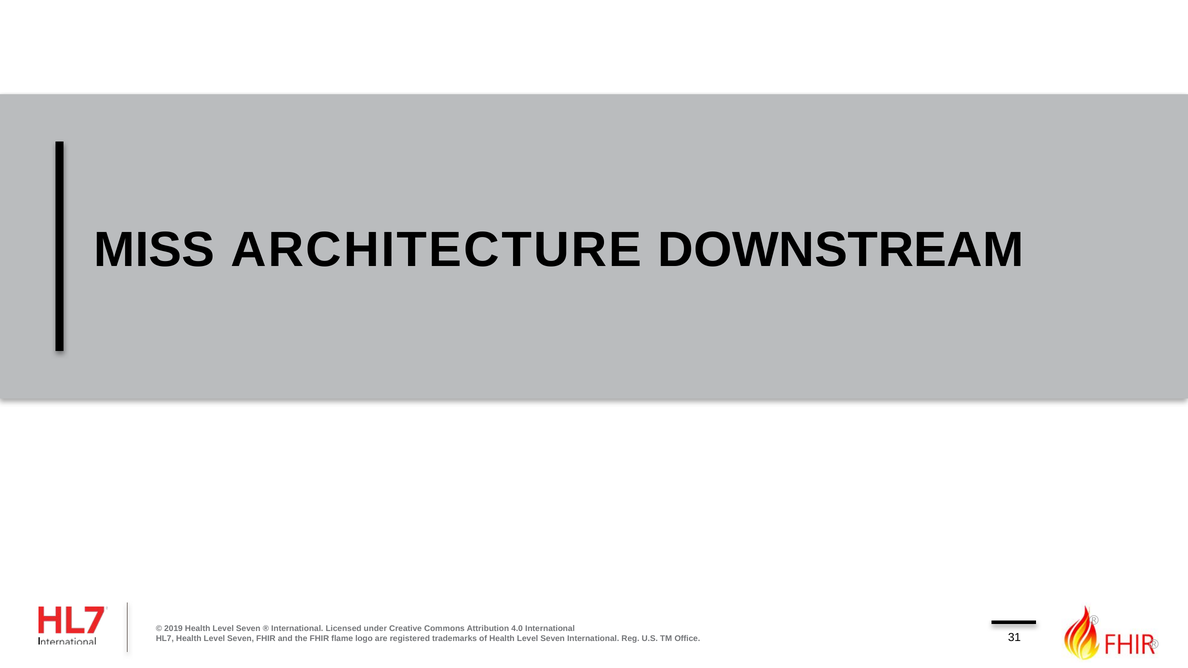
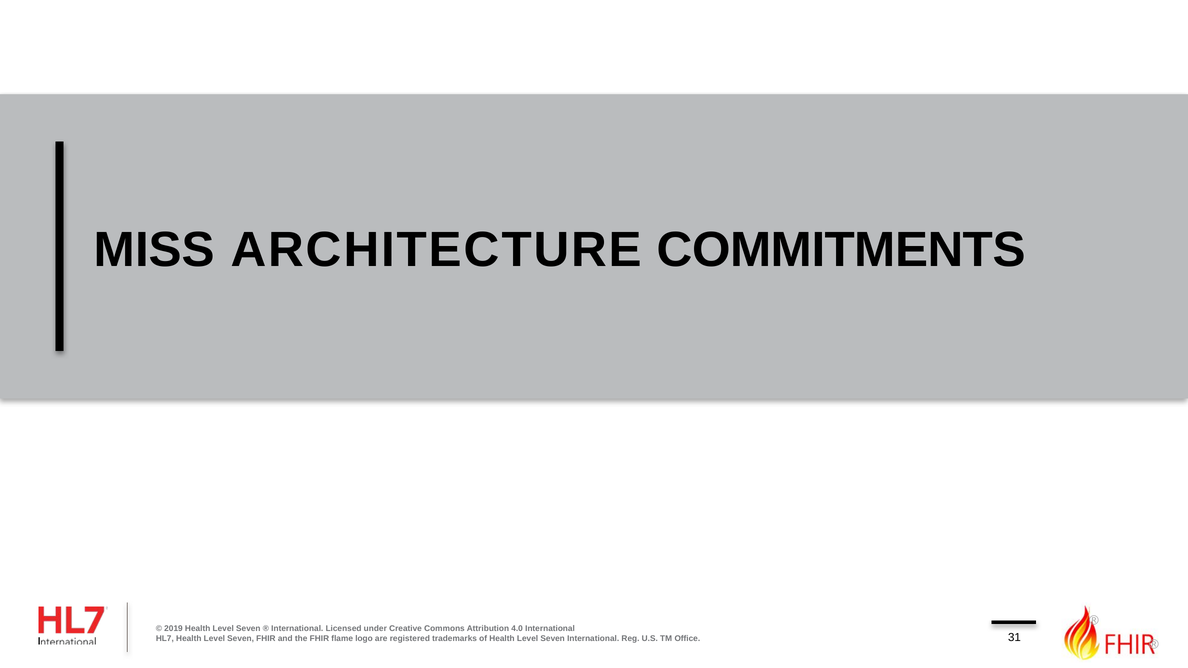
DOWNSTREAM: DOWNSTREAM -> COMMITMENTS (841, 250)
